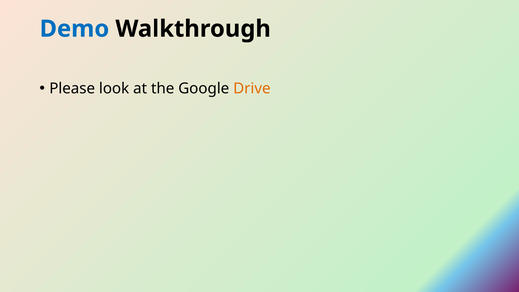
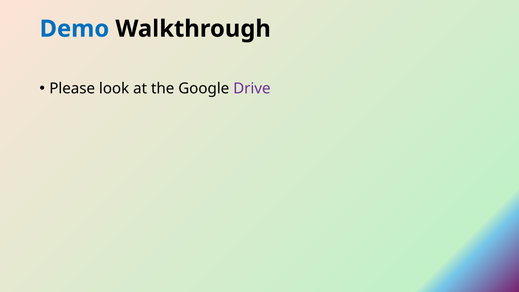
Drive colour: orange -> purple (252, 88)
